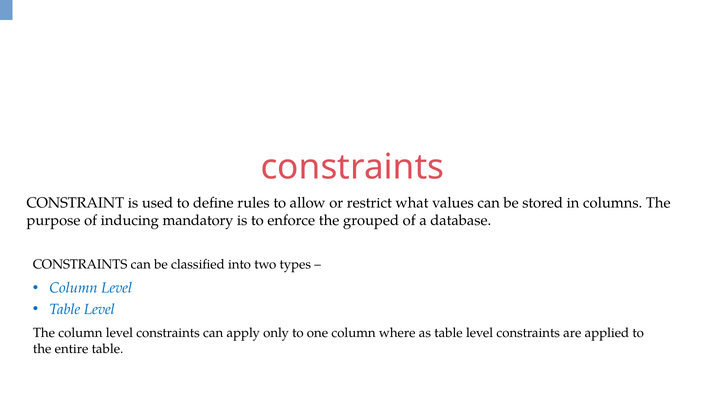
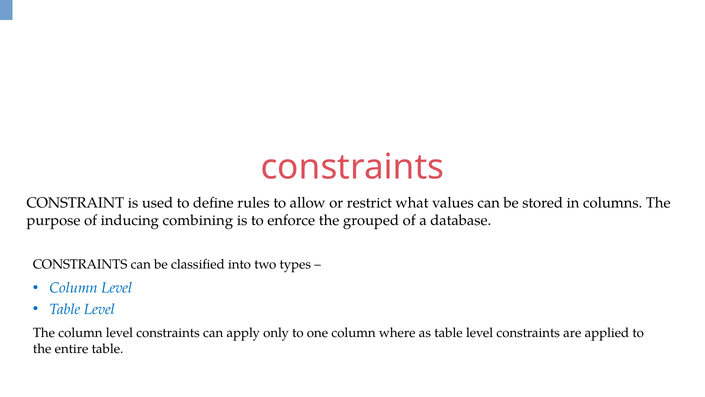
mandatory: mandatory -> combining (198, 220)
